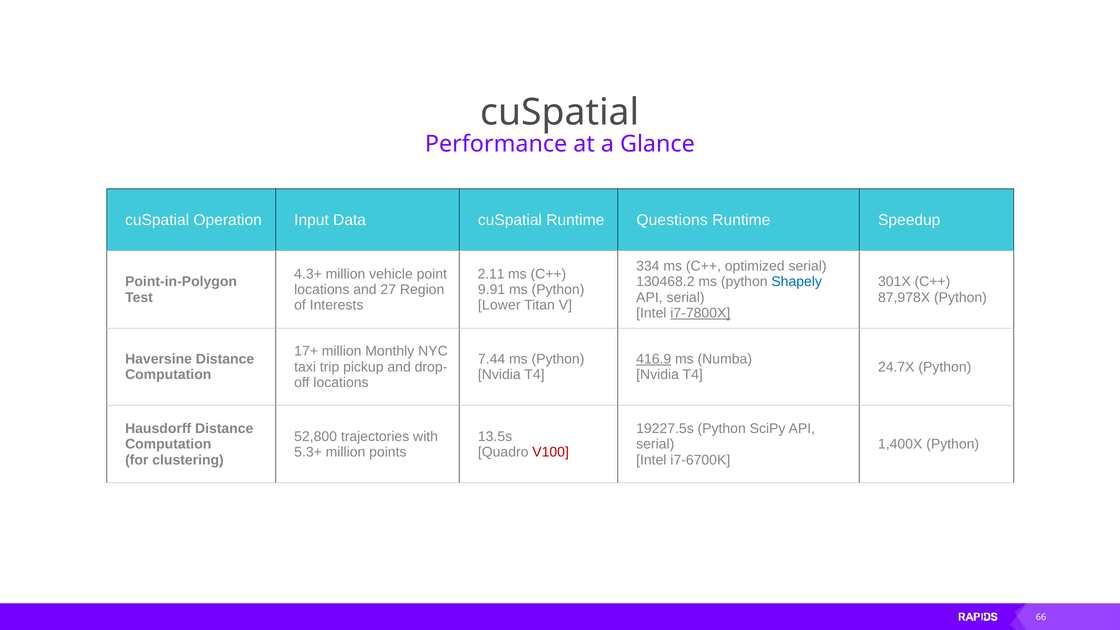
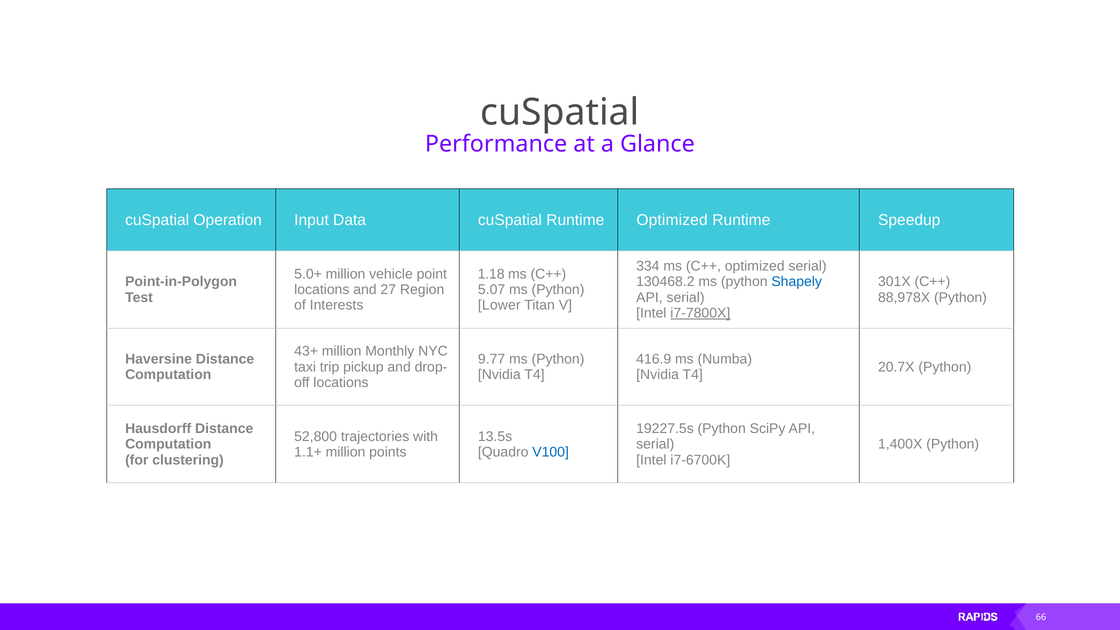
Runtime Questions: Questions -> Optimized (672, 220)
4.3+: 4.3+ -> 5.0+ (308, 274)
2.11: 2.11 -> 1.18 (491, 274)
9.91: 9.91 -> 5.07 (492, 290)
87,978X: 87,978X -> 88,978X (904, 297)
17+: 17+ -> 43+ (306, 351)
7.44: 7.44 -> 9.77 (492, 359)
416.9 underline: present -> none (654, 359)
24.7X: 24.7X -> 20.7X (896, 367)
5.3+: 5.3+ -> 1.1+ (308, 452)
V100 colour: red -> blue (551, 452)
